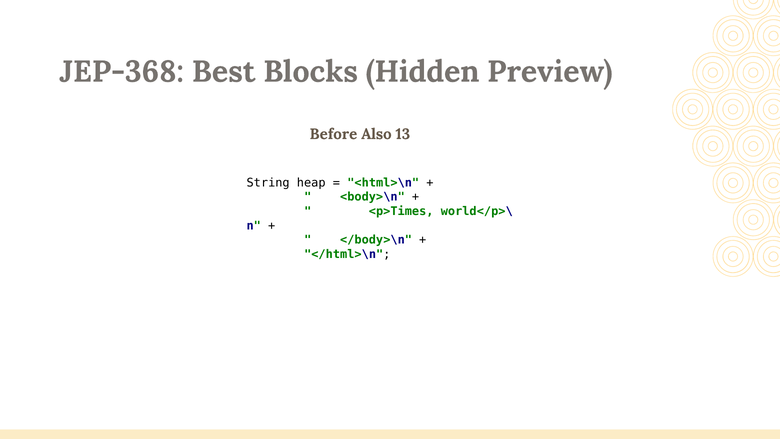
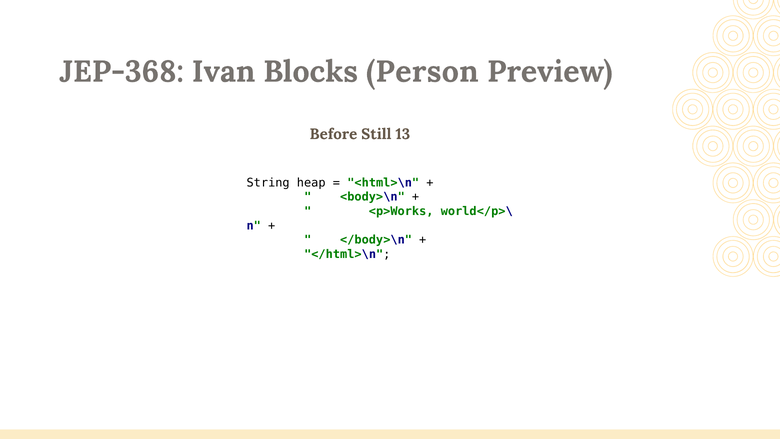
Best: Best -> Ivan (224, 72)
Hidden: Hidden -> Person (422, 72)
Also: Also -> Still (376, 134)
<p>Times: <p>Times -> <p>Works (401, 211)
